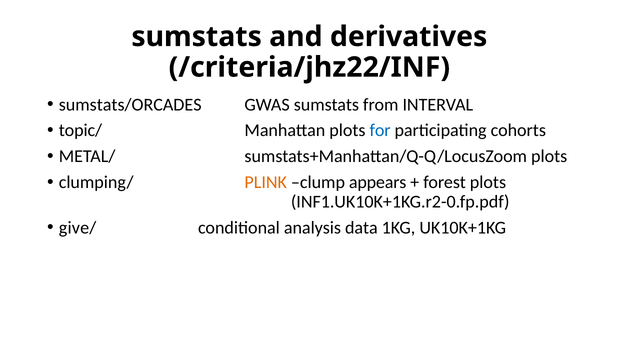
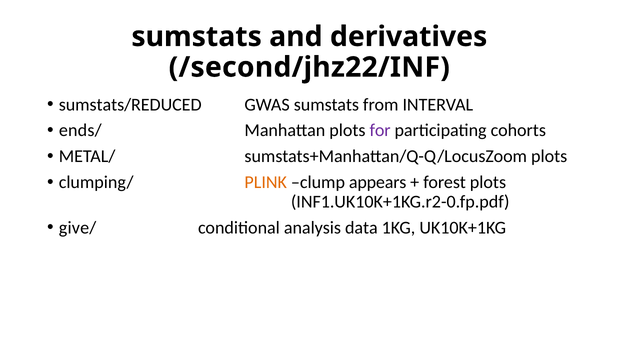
/criteria/jhz22/INF: /criteria/jhz22/INF -> /second/jhz22/INF (309, 67)
sumstats/ORCADES: sumstats/ORCADES -> sumstats/REDUCED (130, 105)
topic/: topic/ -> ends/ (80, 131)
for colour: blue -> purple (380, 131)
